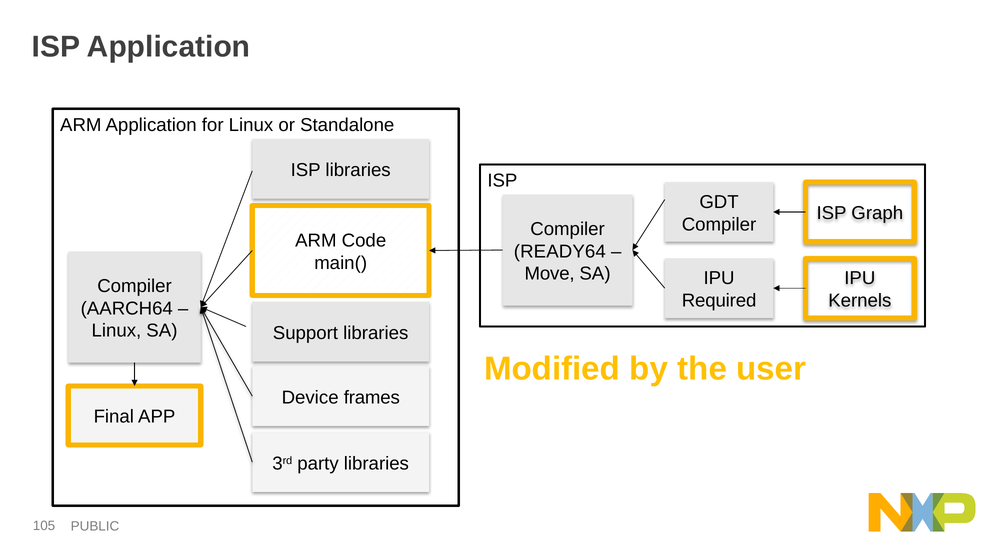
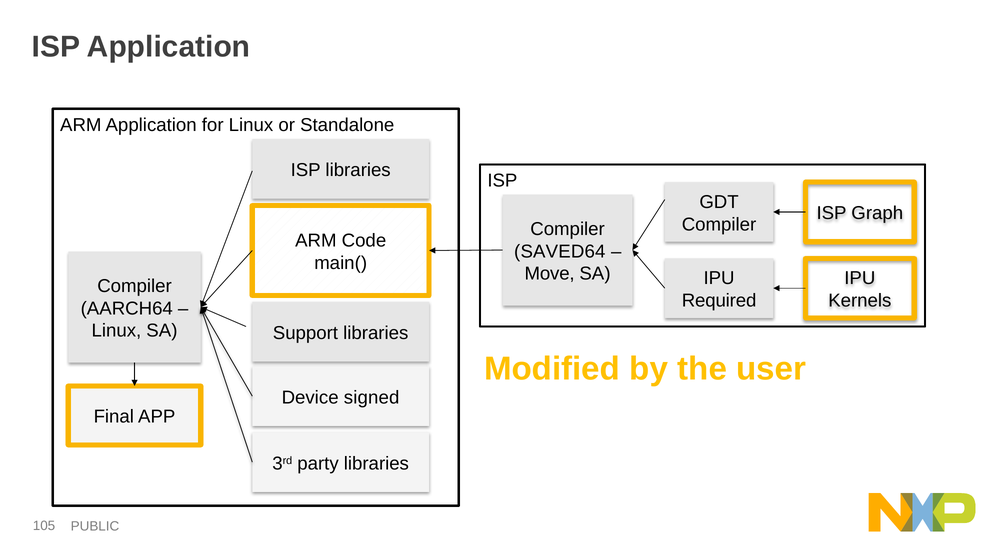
READY64: READY64 -> SAVED64 (560, 251)
frames: frames -> signed (372, 398)
